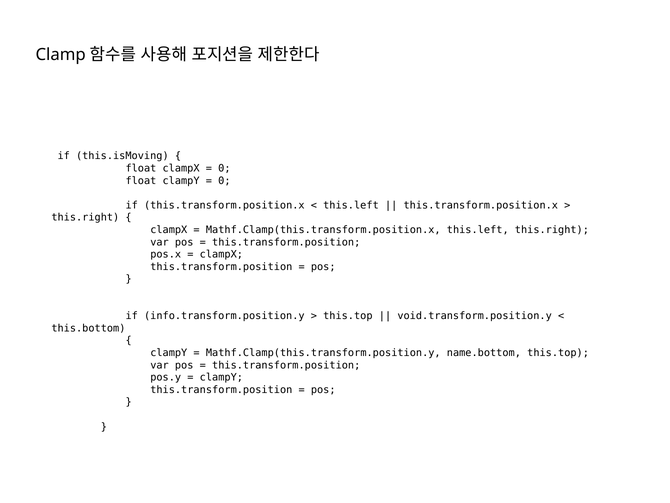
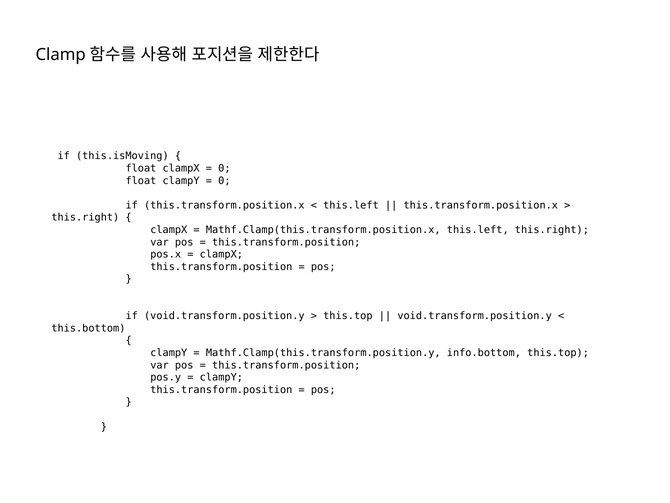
if info.transform.position.y: info.transform.position.y -> void.transform.position.y (224, 316)
name.bottom: name.bottom -> info.bottom (484, 353)
